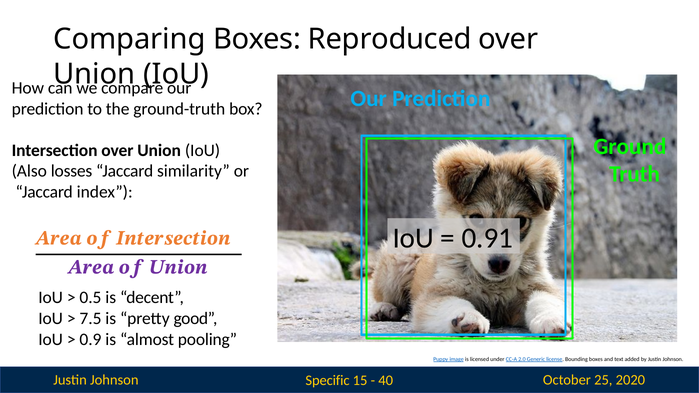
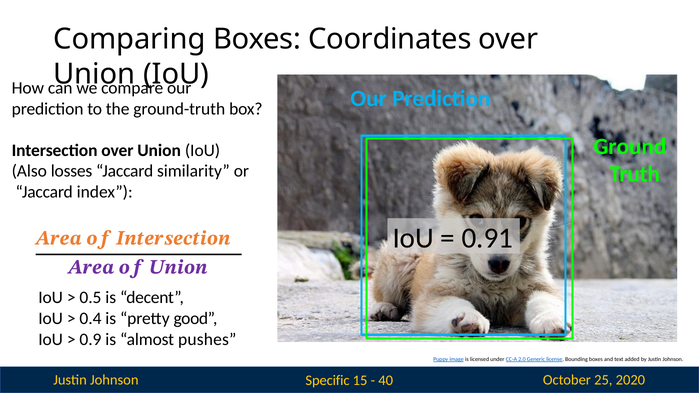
Reproduced: Reproduced -> Coordinates (390, 39)
7.5: 7.5 -> 0.4 (90, 319)
pooling: pooling -> pushes (207, 340)
